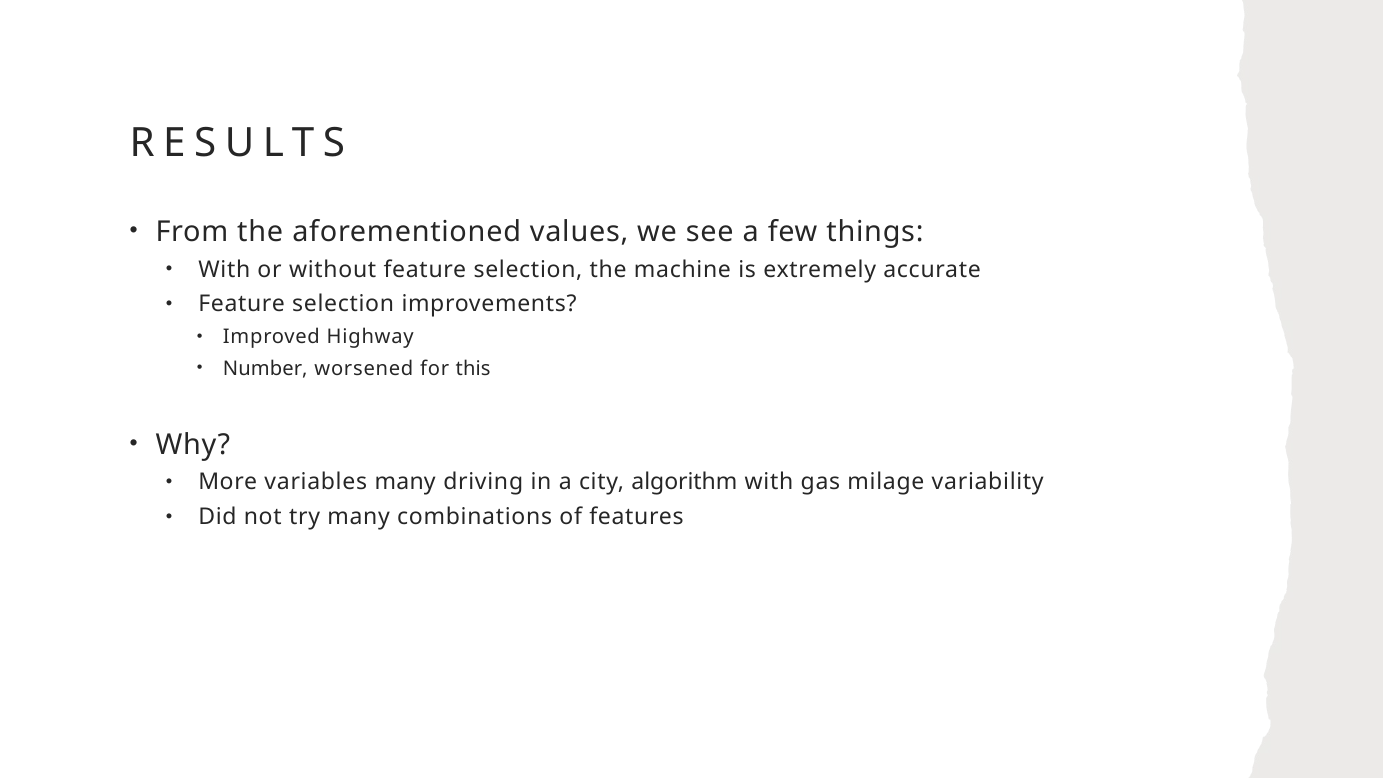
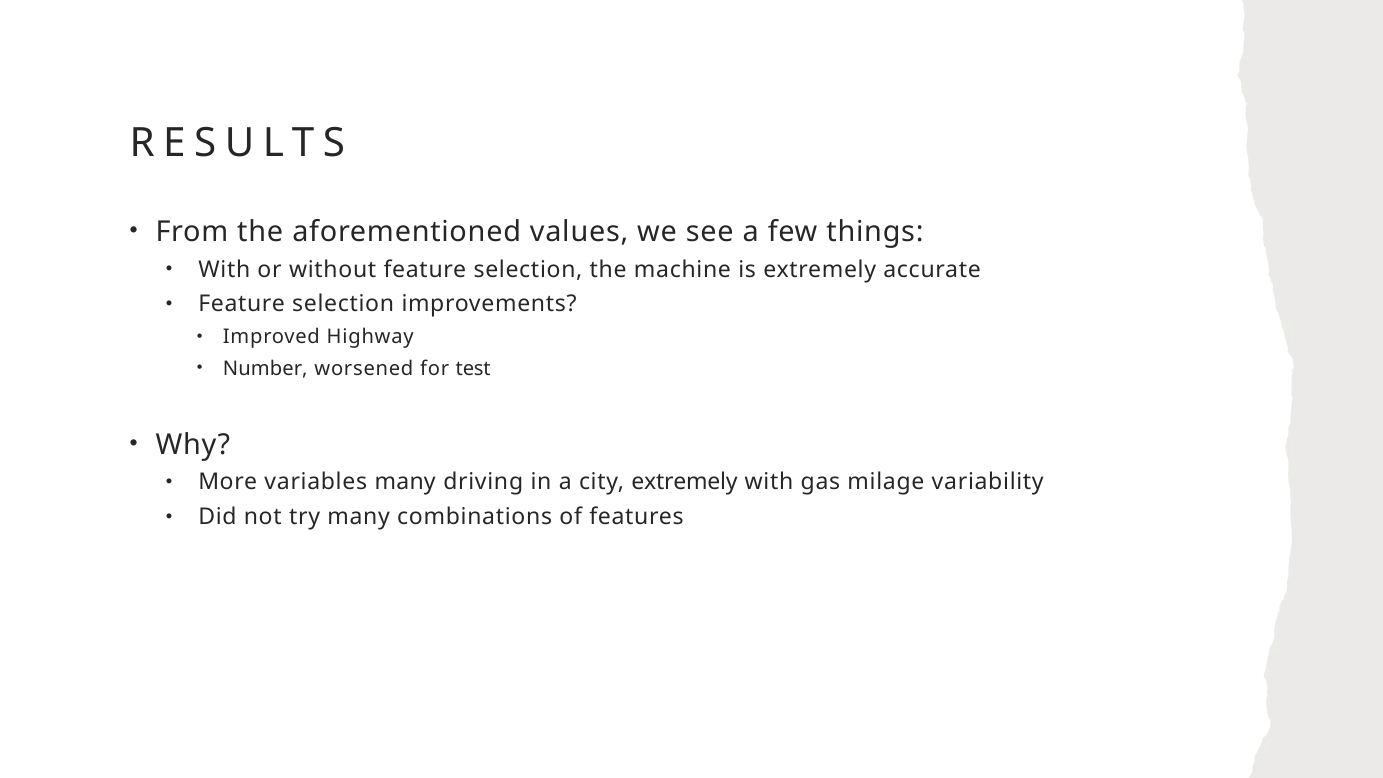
this: this -> test (473, 369)
city algorithm: algorithm -> extremely (685, 482)
